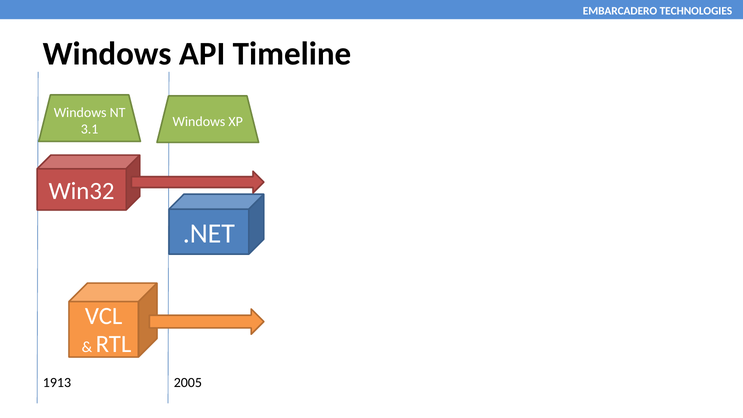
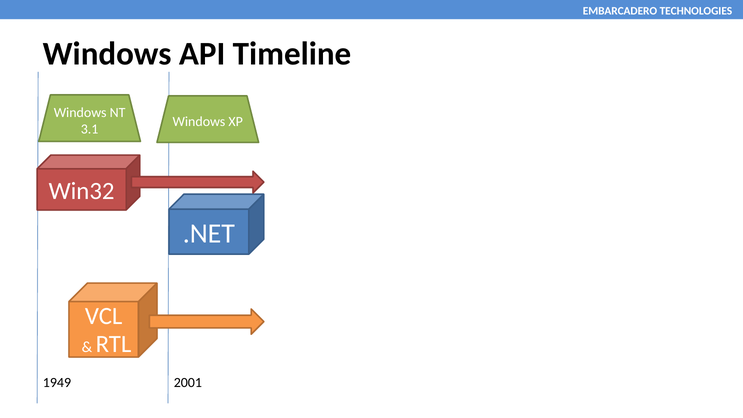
1913: 1913 -> 1949 (57, 383)
2005: 2005 -> 2001 (188, 383)
